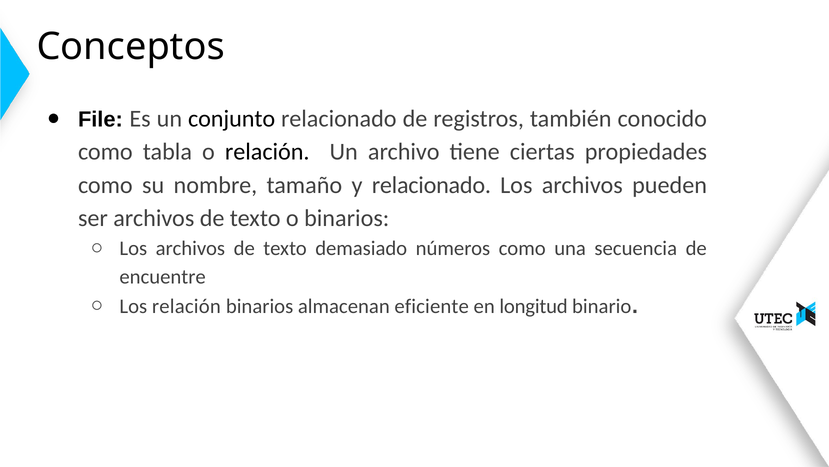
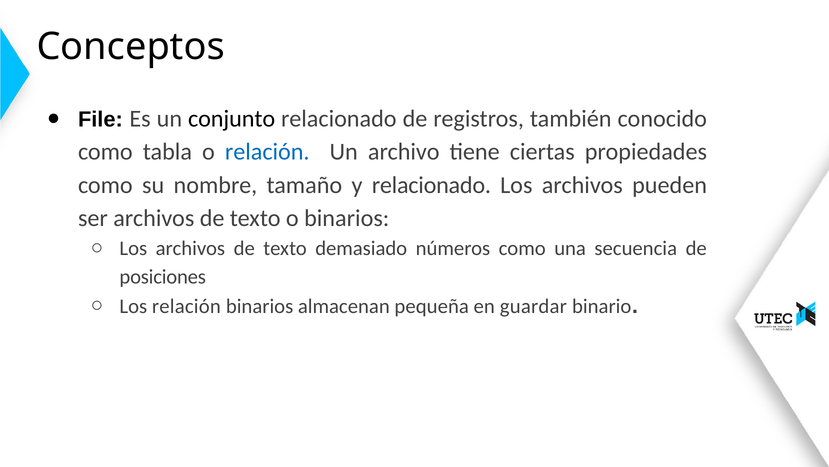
relación colour: black -> blue (267, 152)
encuentre: encuentre -> posiciones (163, 276)
eficiente: eficiente -> pequeña (432, 306)
longitud: longitud -> guardar (533, 306)
